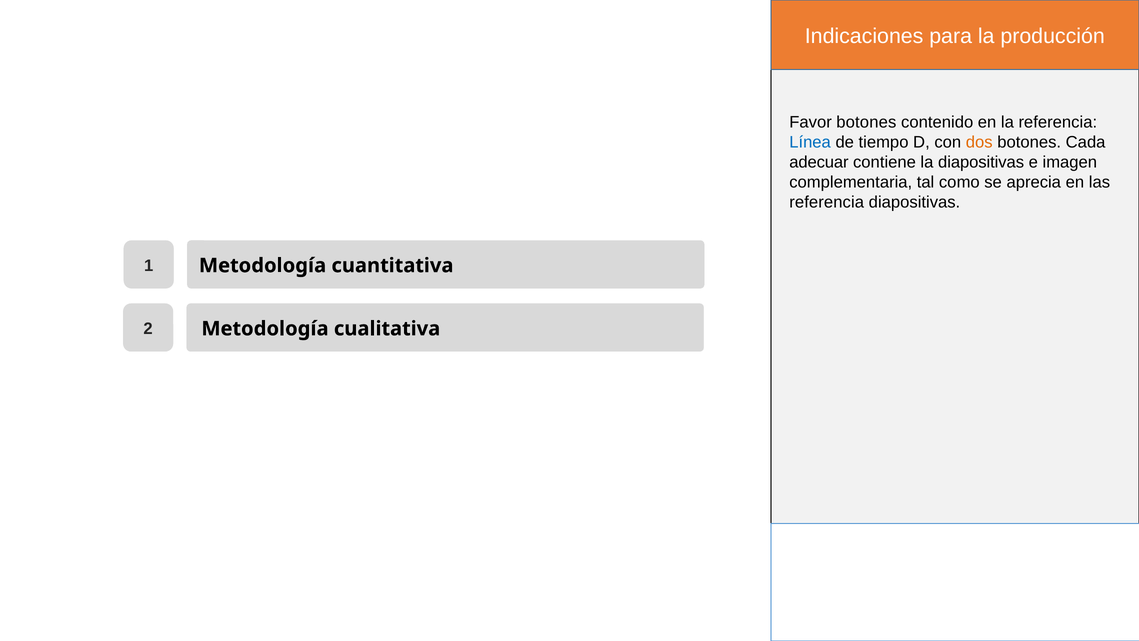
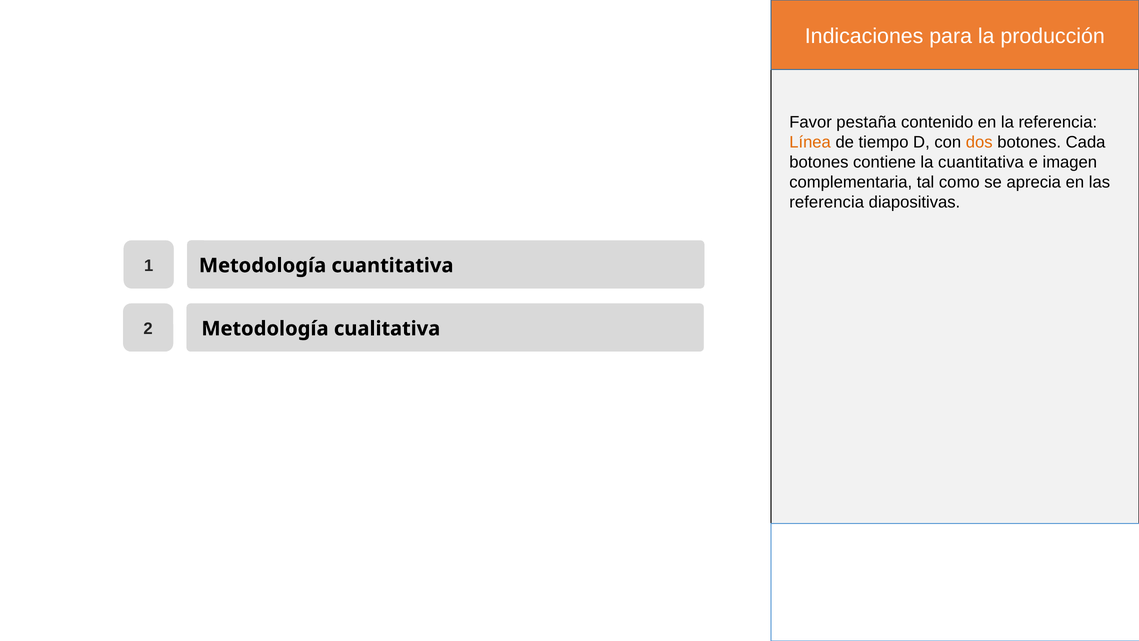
Favor botones: botones -> pestaña (866, 122)
Línea colour: blue -> orange (810, 142)
adecuar: adecuar -> botones (819, 162)
la diapositivas: diapositivas -> cuantitativa (981, 162)
